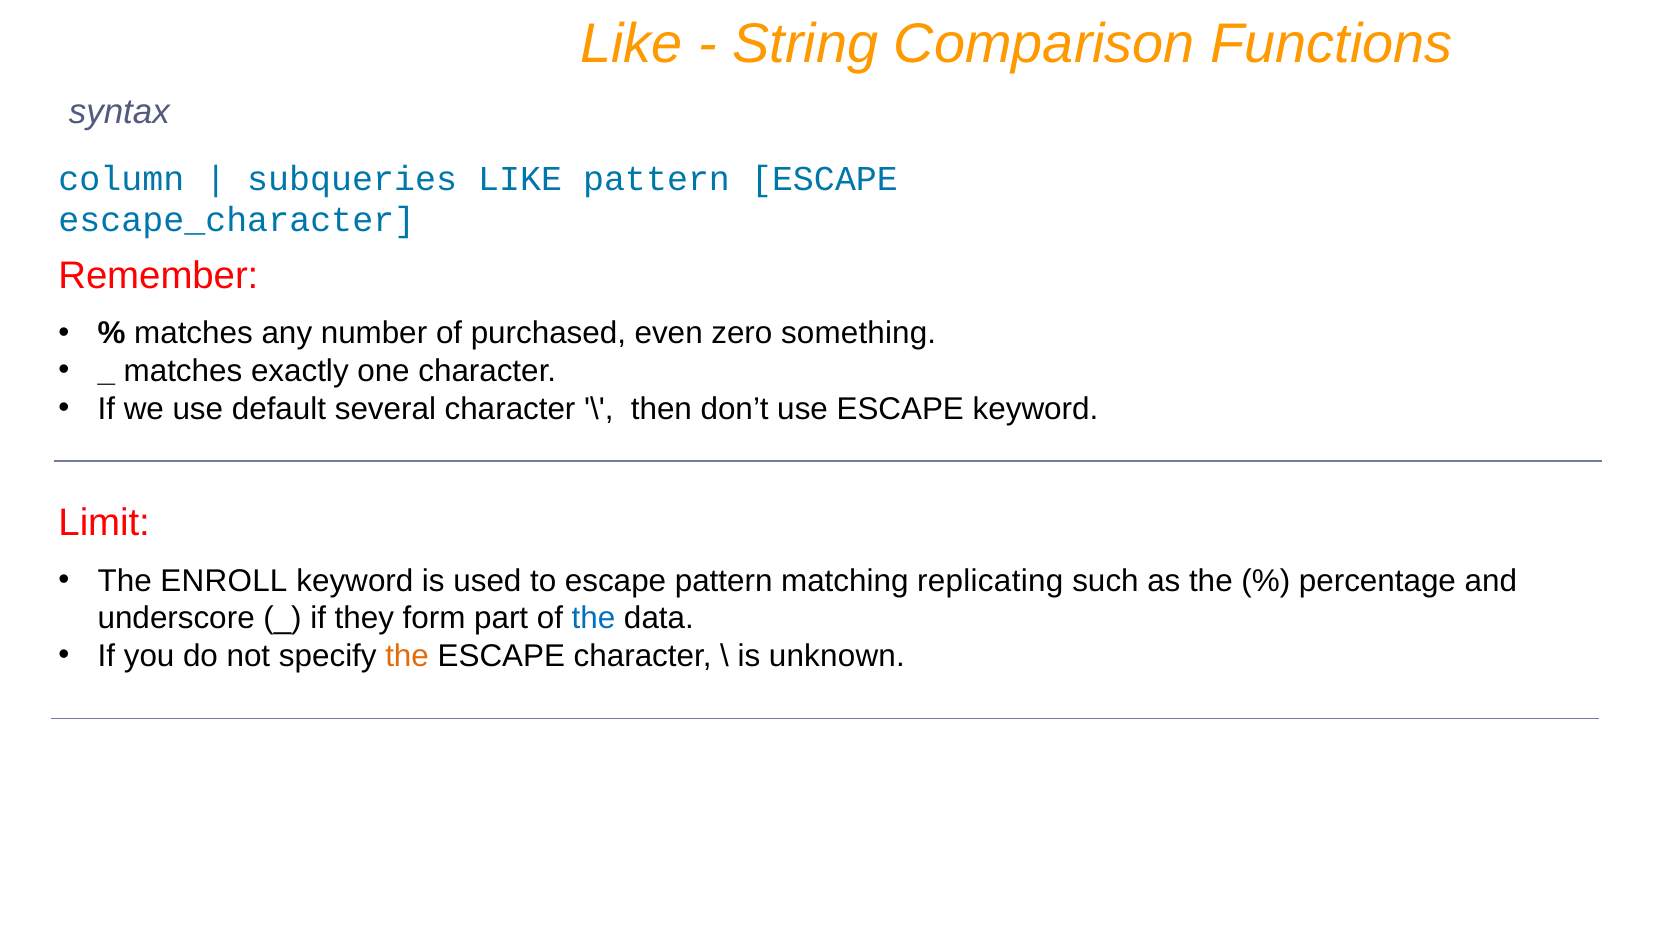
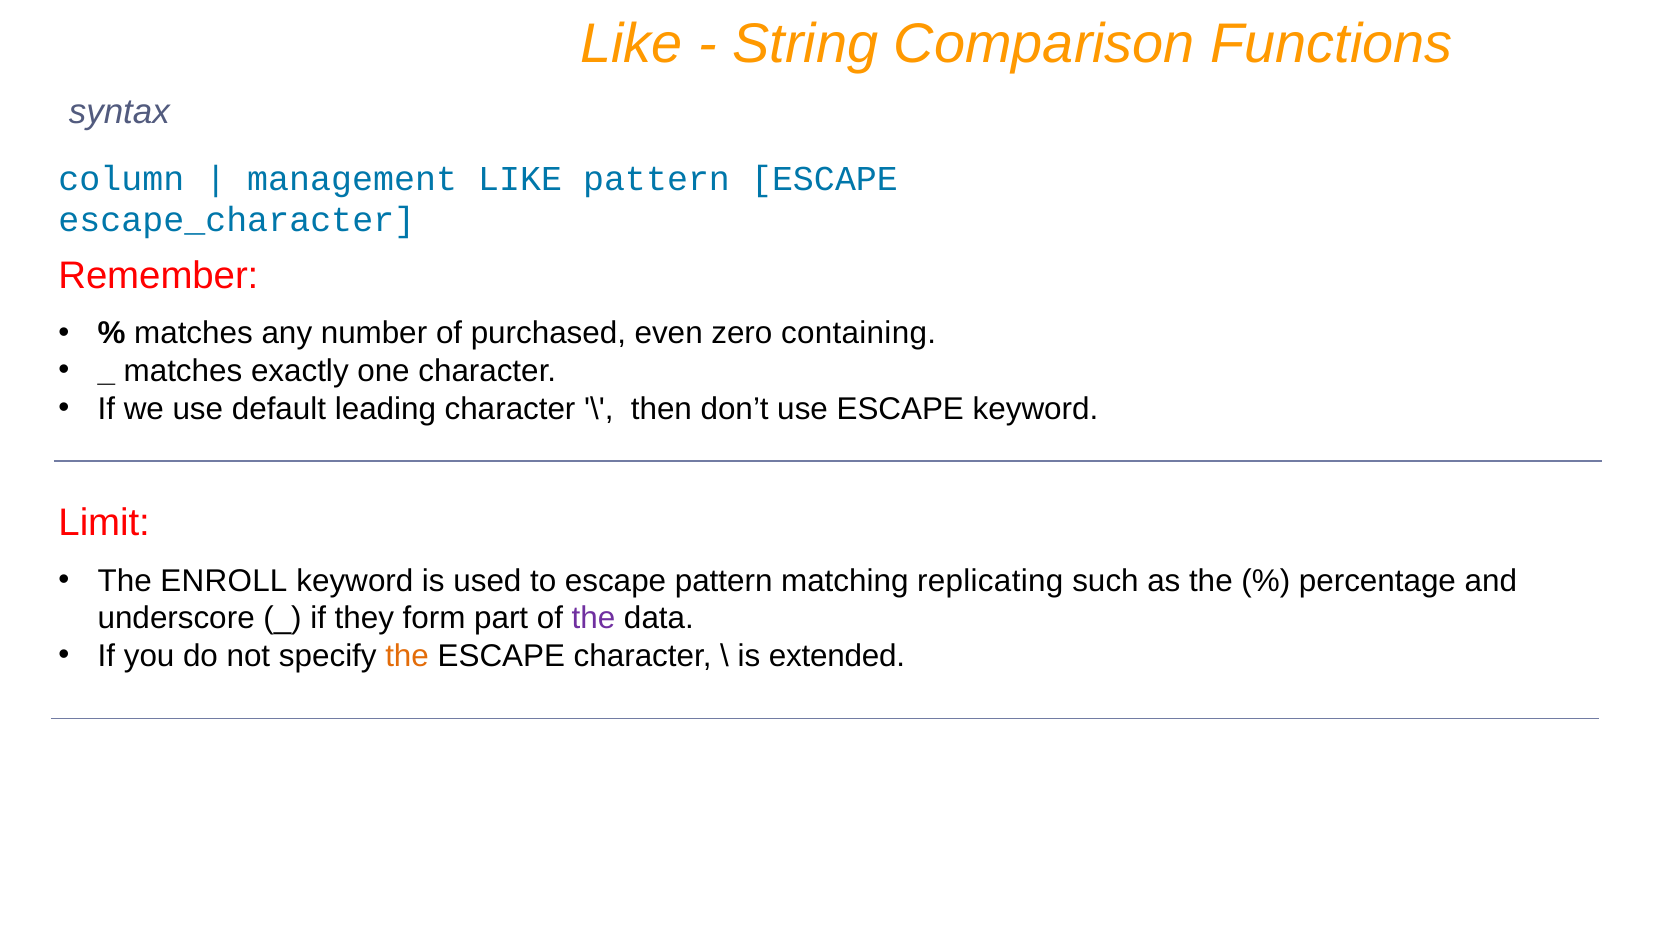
subqueries: subqueries -> management (352, 179)
something: something -> containing (859, 334)
several: several -> leading (385, 409)
the colour: blue -> purple (594, 619)
unknown: unknown -> extended (837, 656)
